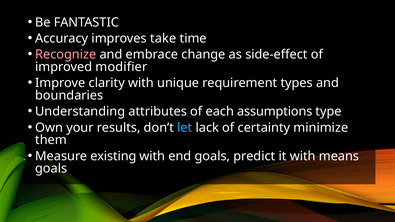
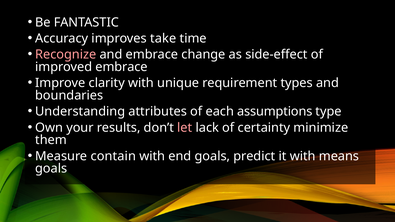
improved modifier: modifier -> embrace (121, 67)
let colour: light blue -> pink (185, 128)
existing: existing -> contain (113, 156)
